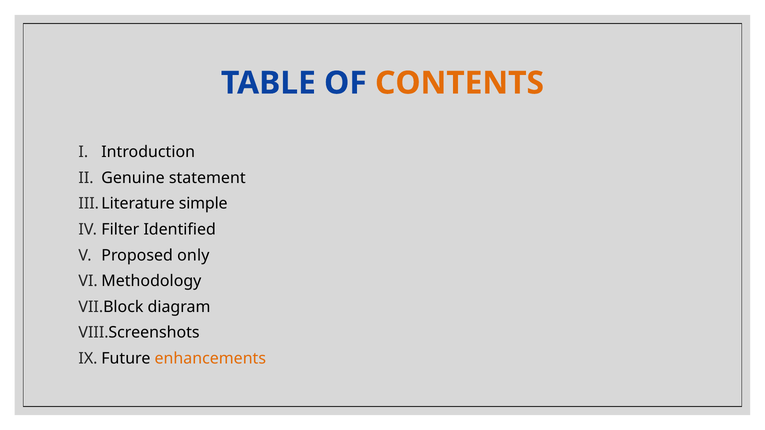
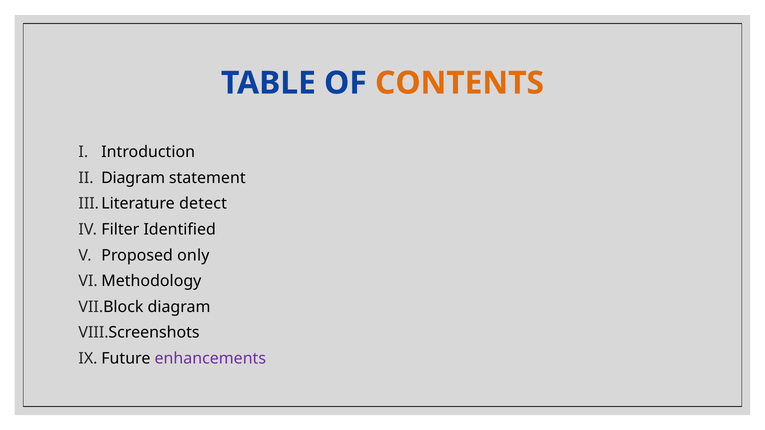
Genuine: Genuine -> Diagram (133, 178)
simple: simple -> detect (203, 204)
enhancements colour: orange -> purple (210, 359)
